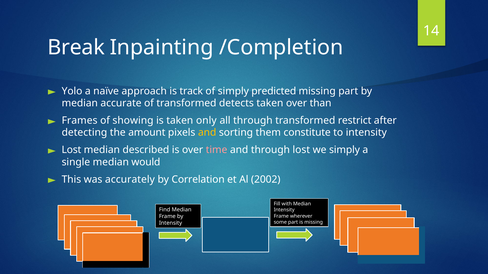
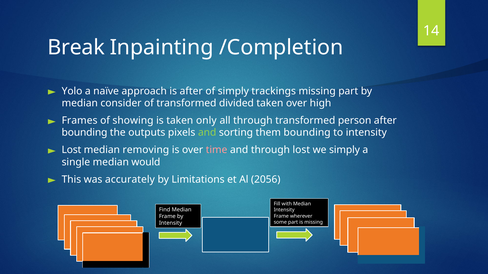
is track: track -> after (191, 91)
predicted: predicted -> trackings (274, 91)
accurate: accurate -> consider (121, 103)
detects: detects -> divided (236, 103)
than: than -> high (320, 103)
restrict: restrict -> person (355, 121)
detecting: detecting -> bounding (85, 133)
amount: amount -> outputs (147, 133)
and colour: yellow -> light green (207, 133)
them constitute: constitute -> bounding (307, 133)
described: described -> removing (146, 150)
Correlation: Correlation -> Limitations (198, 180)
2002: 2002 -> 2056 (266, 180)
